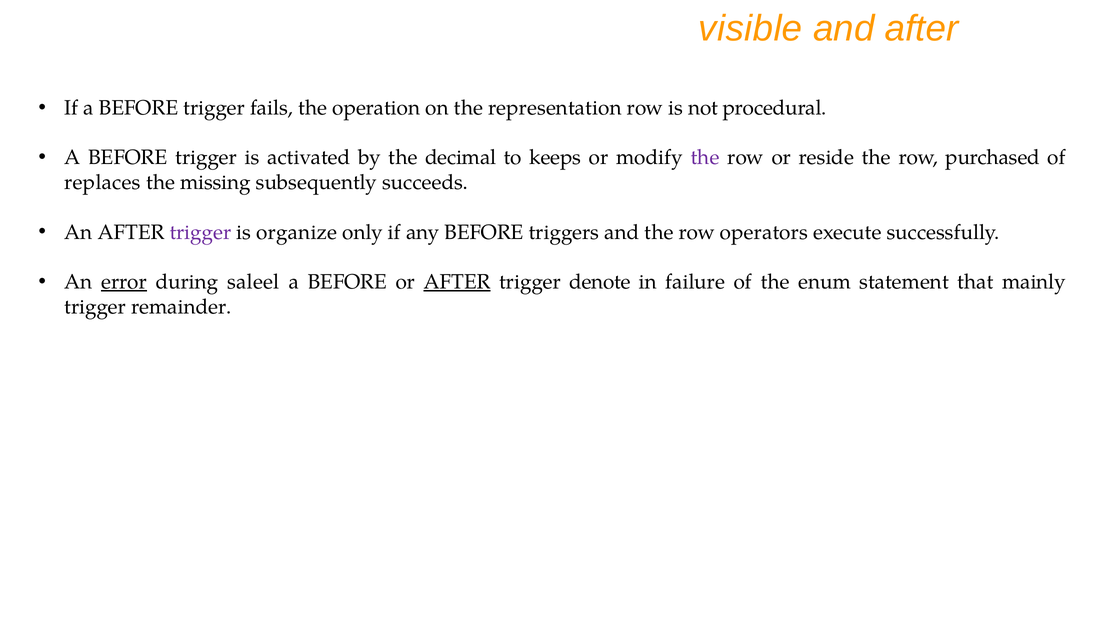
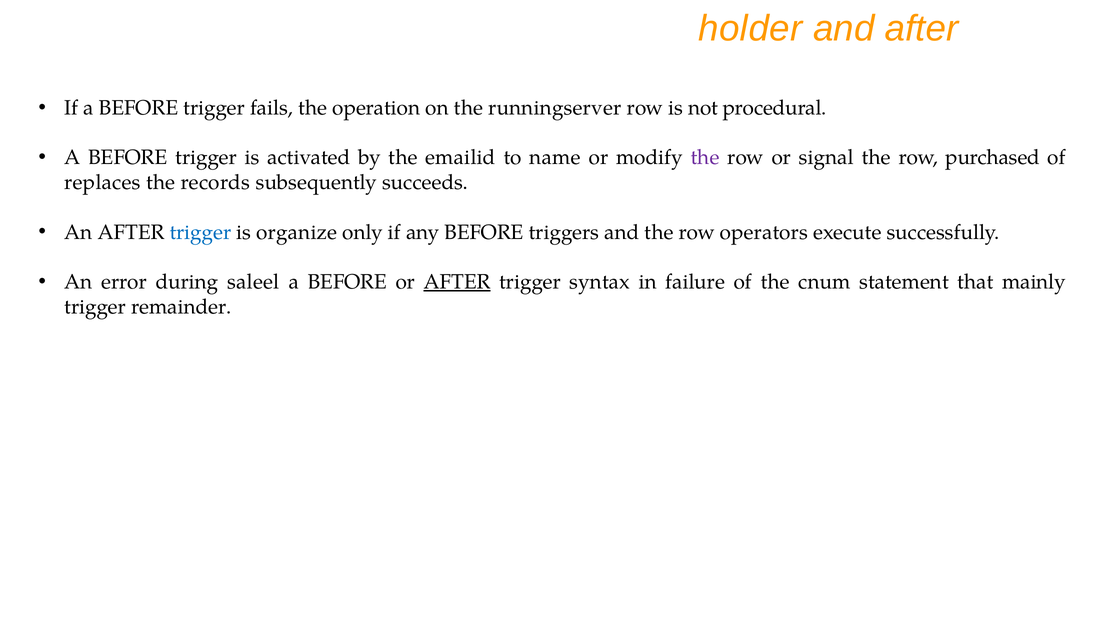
visible: visible -> holder (750, 29)
representation: representation -> runningserver (555, 108)
decimal: decimal -> emailid (460, 157)
keeps: keeps -> name (555, 157)
reside: reside -> signal (826, 157)
missing: missing -> records (215, 182)
trigger colour: purple -> blue (200, 232)
error underline: present -> none (124, 282)
denote: denote -> syntax (600, 282)
enum: enum -> cnum (824, 282)
